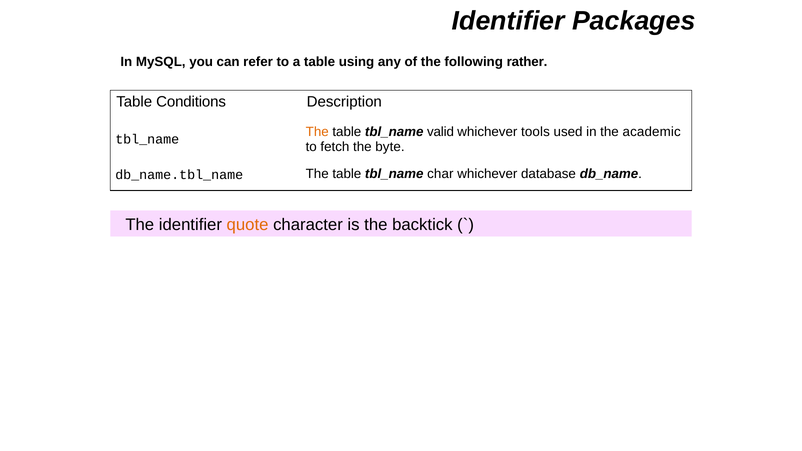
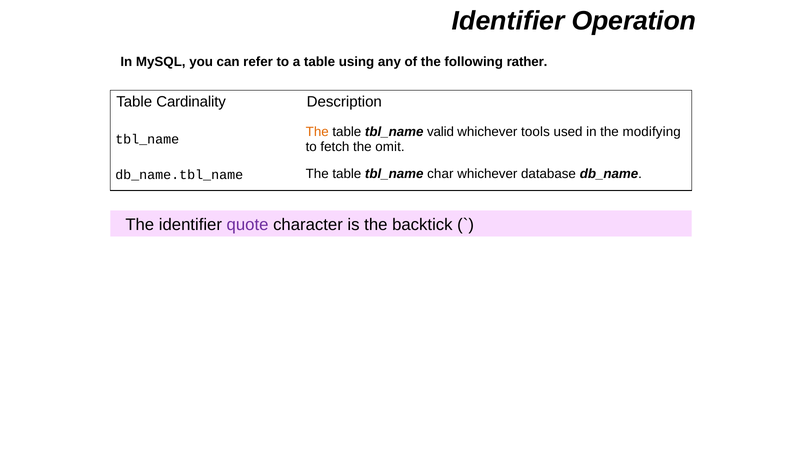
Packages: Packages -> Operation (634, 21)
Conditions: Conditions -> Cardinality (191, 102)
academic: academic -> modifying (652, 132)
byte: byte -> omit (390, 147)
quote colour: orange -> purple (248, 225)
